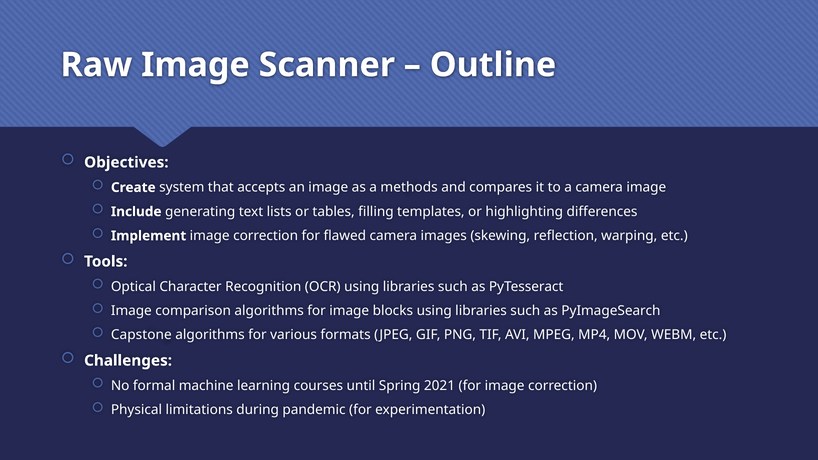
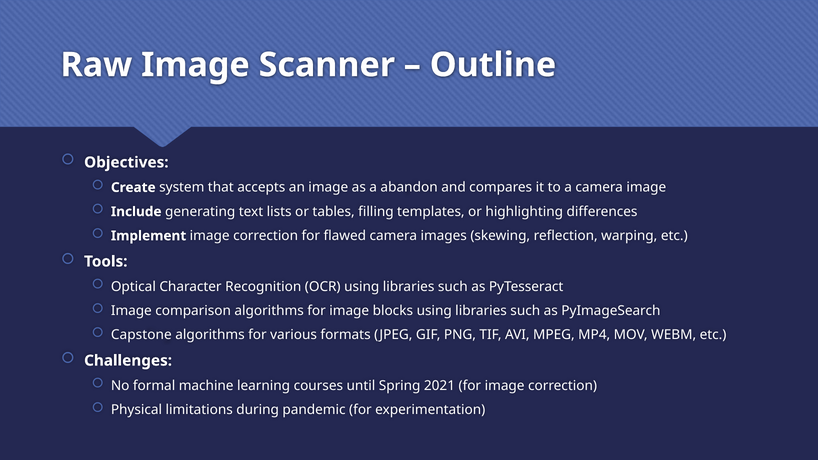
methods: methods -> abandon (409, 188)
